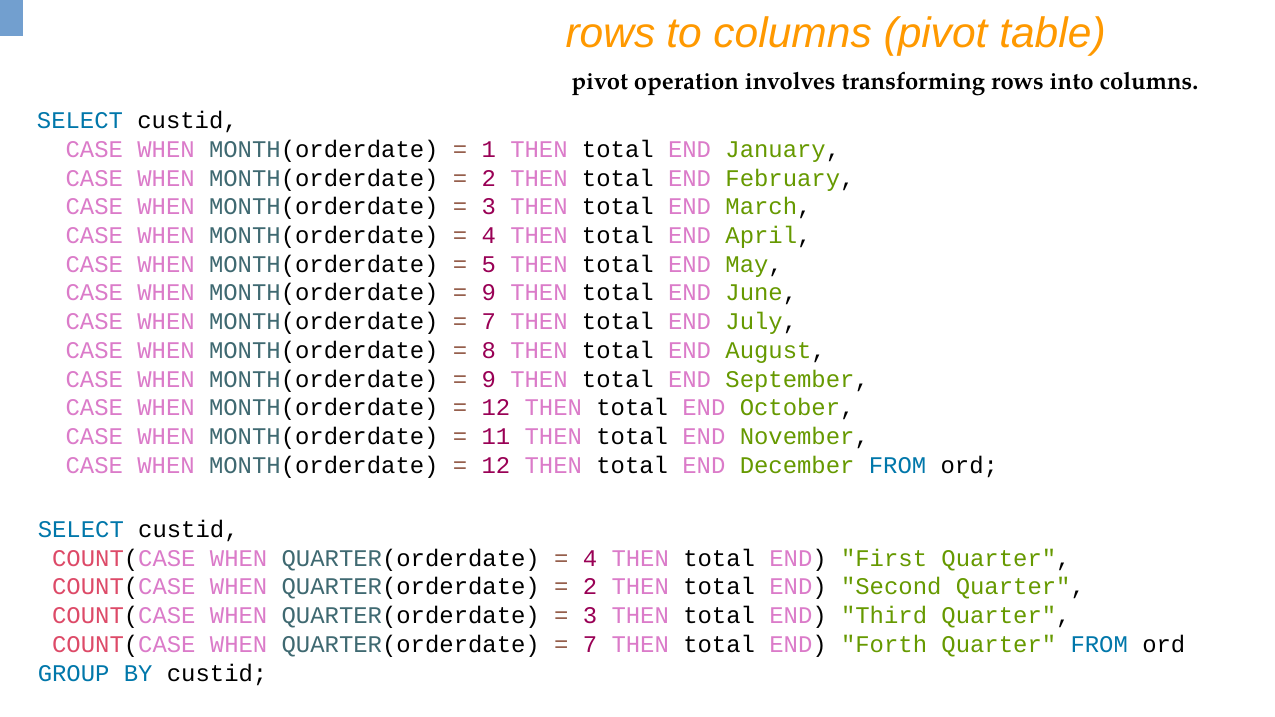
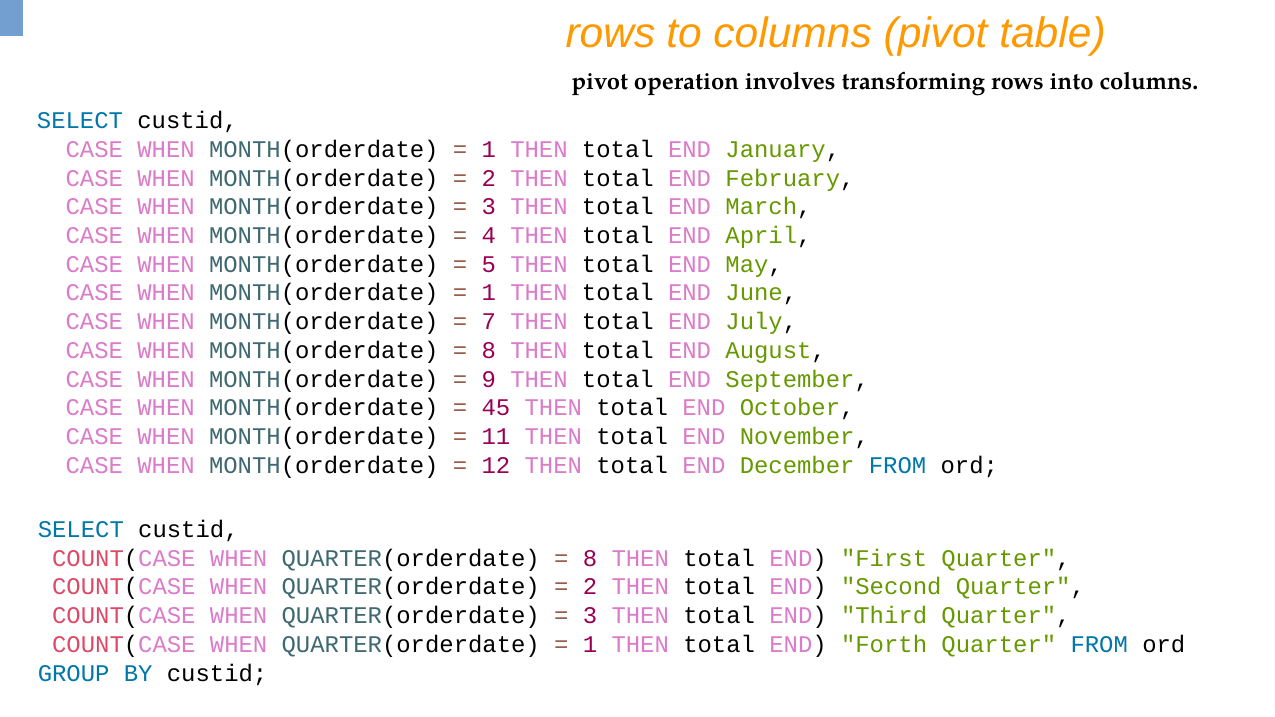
9: 9 -> 1 (489, 293)
12: 12 -> 45 (496, 408)
4: 4 -> 8 (590, 559)
7: 7 -> 1 (590, 645)
